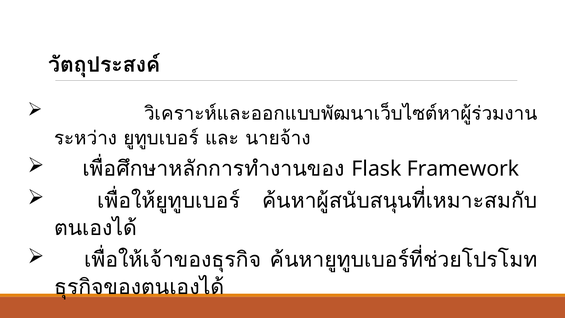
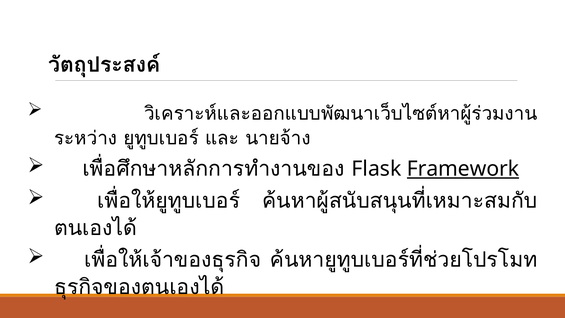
Framework underline: none -> present (463, 169)
